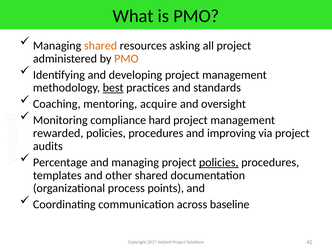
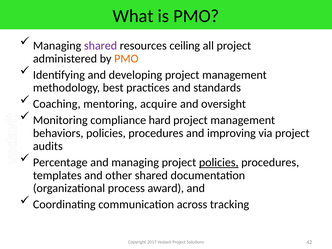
shared colour: orange -> purple (101, 46)
asking: asking -> ceiling (185, 46)
best underline: present -> none (113, 88)
rewarded: rewarded -> behaviors (58, 133)
points: points -> award (166, 188)
baseline: baseline -> tracking (230, 205)
